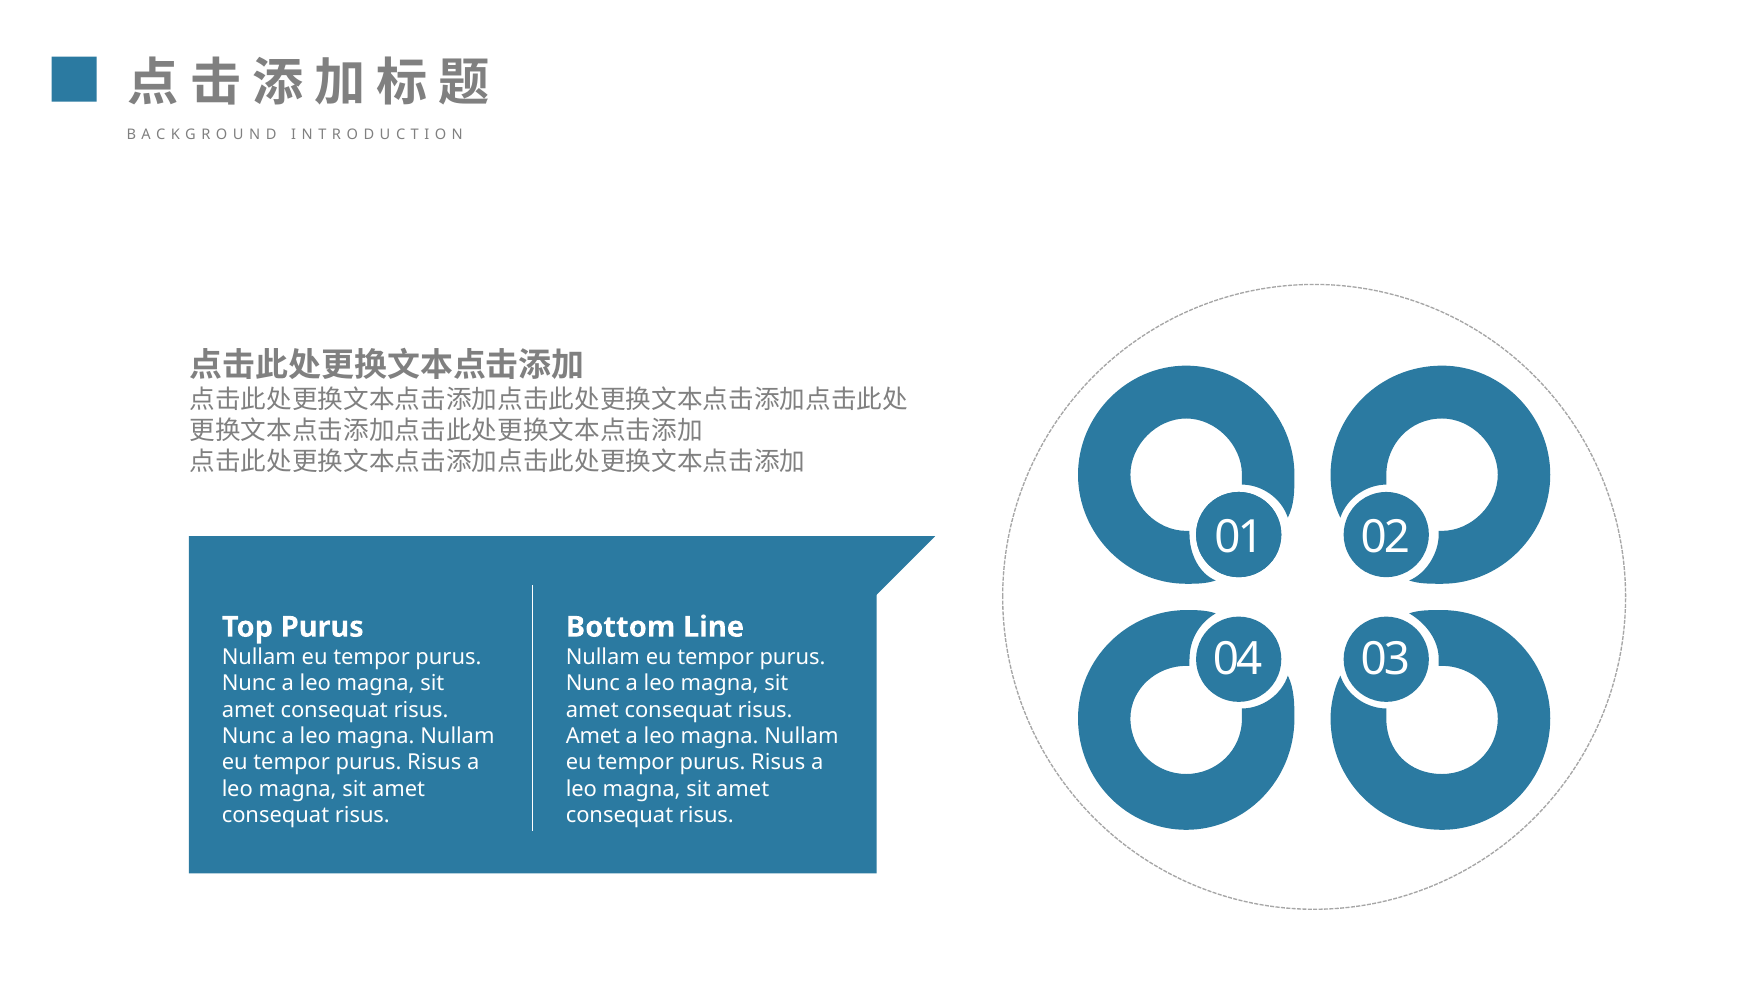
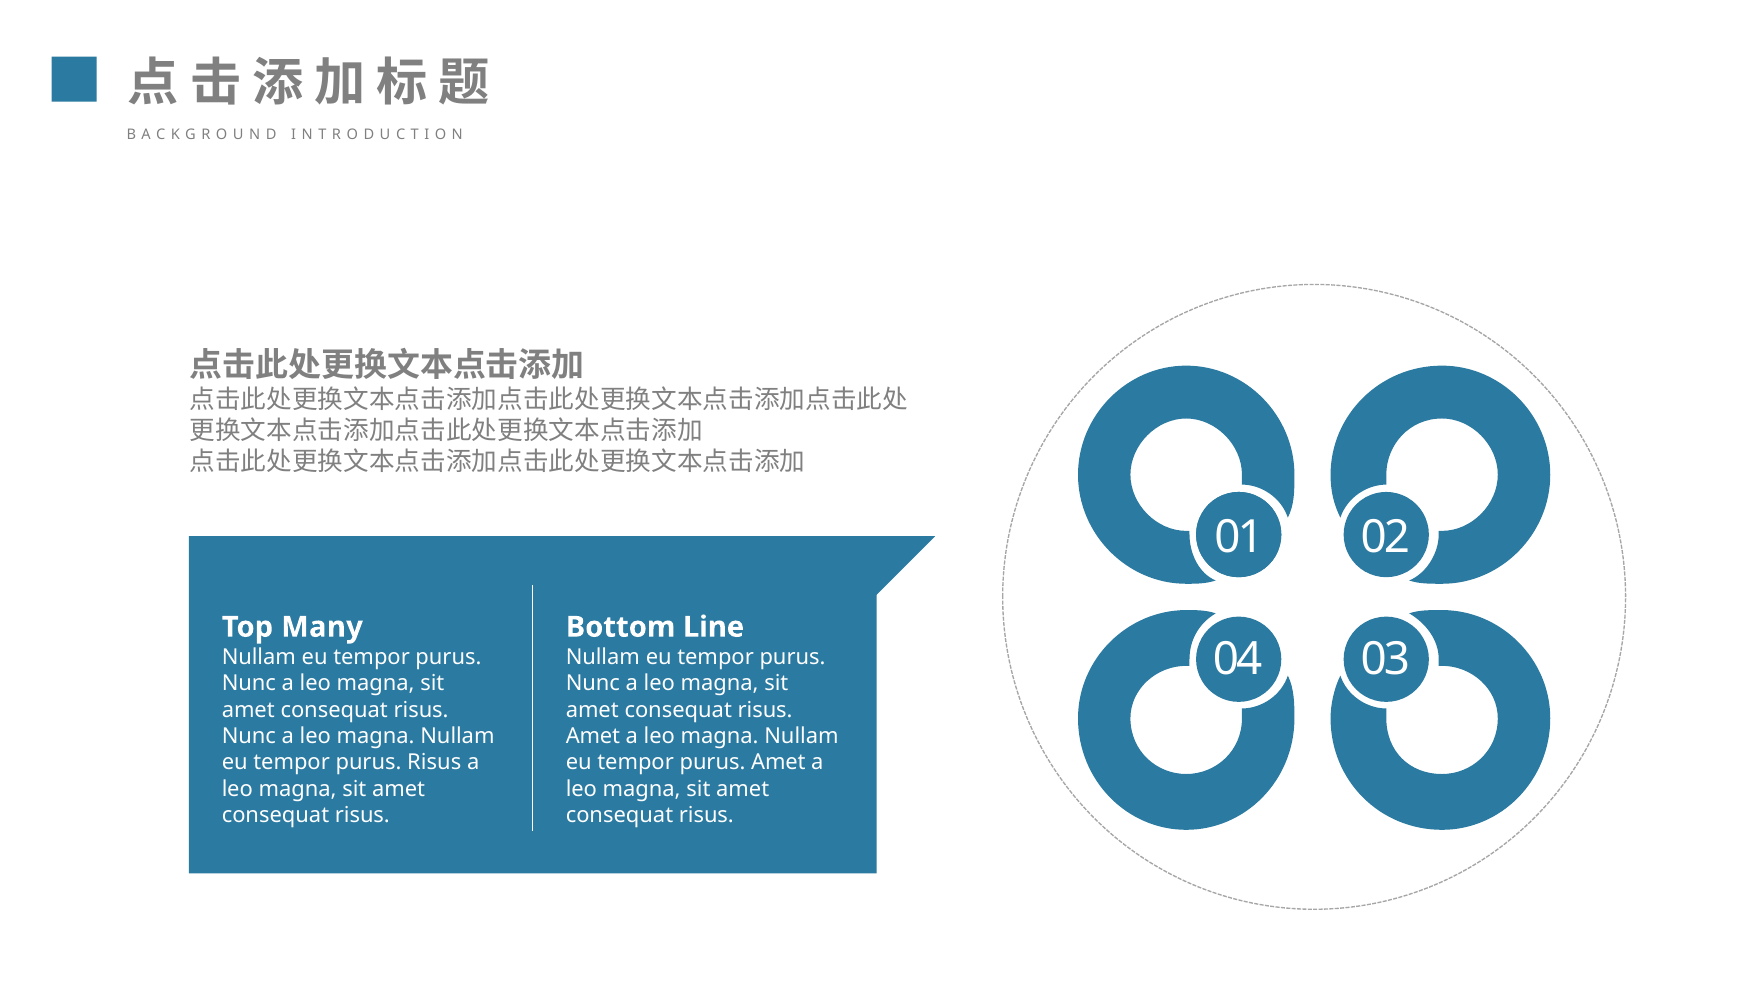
Top Purus: Purus -> Many (322, 627)
Risus: Risus -> Amet (778, 762)
